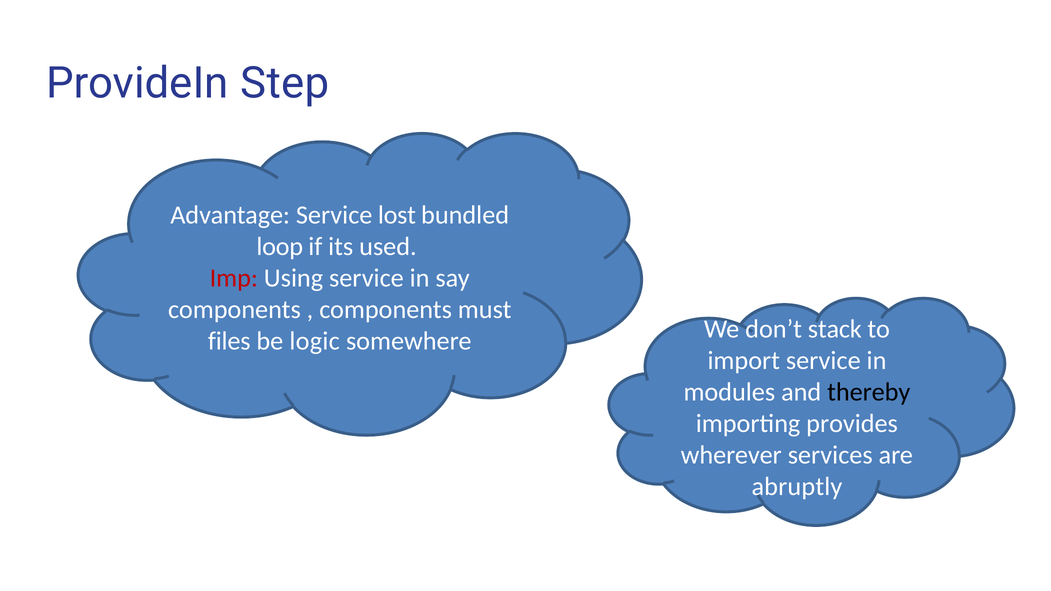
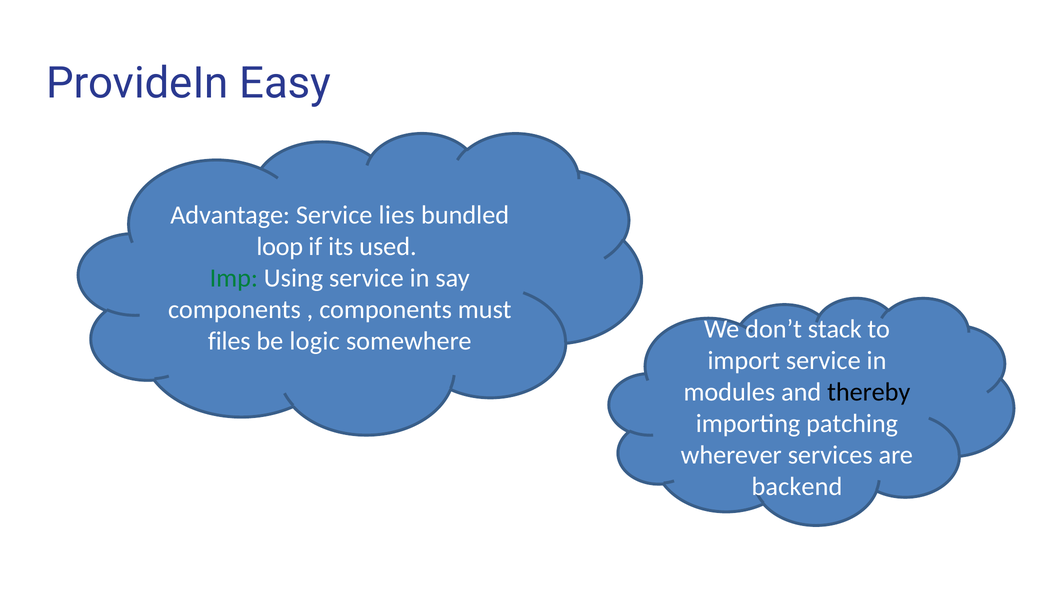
Step: Step -> Easy (285, 83)
lost: lost -> lies (397, 215)
Imp colour: red -> green (234, 278)
provides: provides -> patching (852, 424)
abruptly: abruptly -> backend (797, 487)
